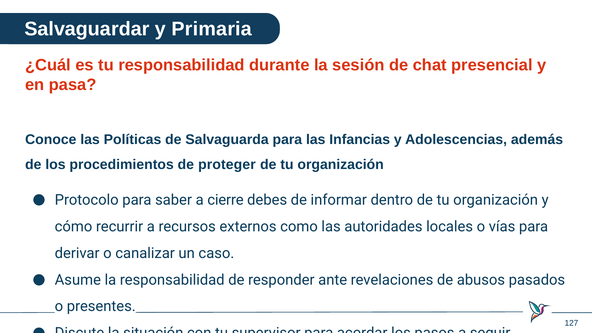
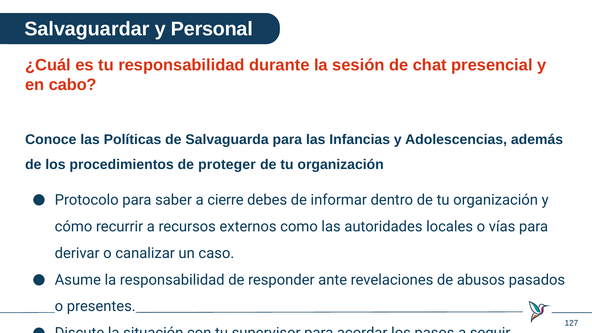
Primaria: Primaria -> Personal (212, 29)
pasa: pasa -> cabo (73, 85)
